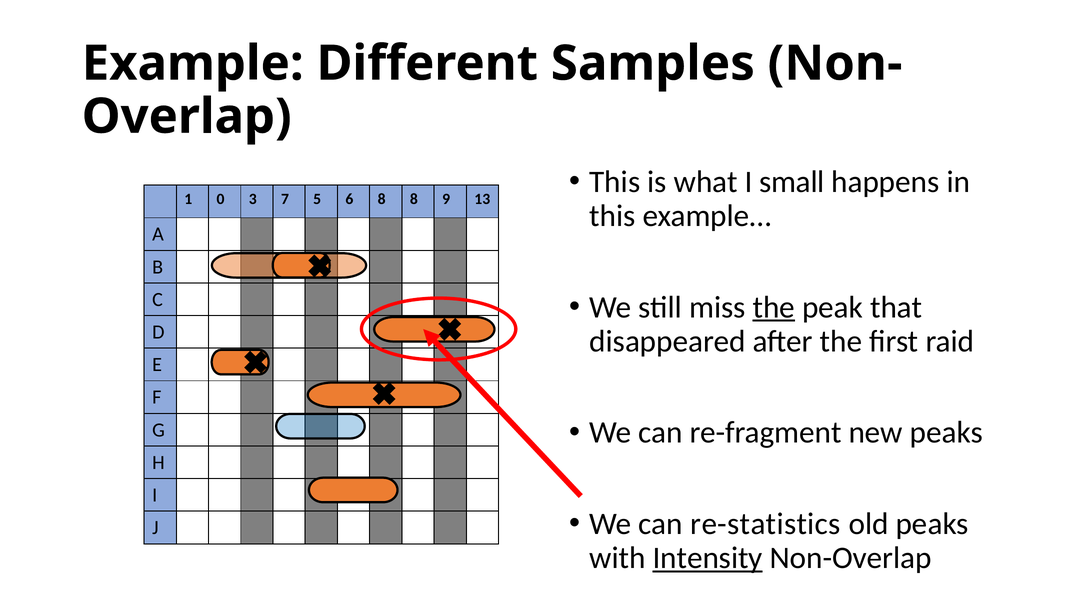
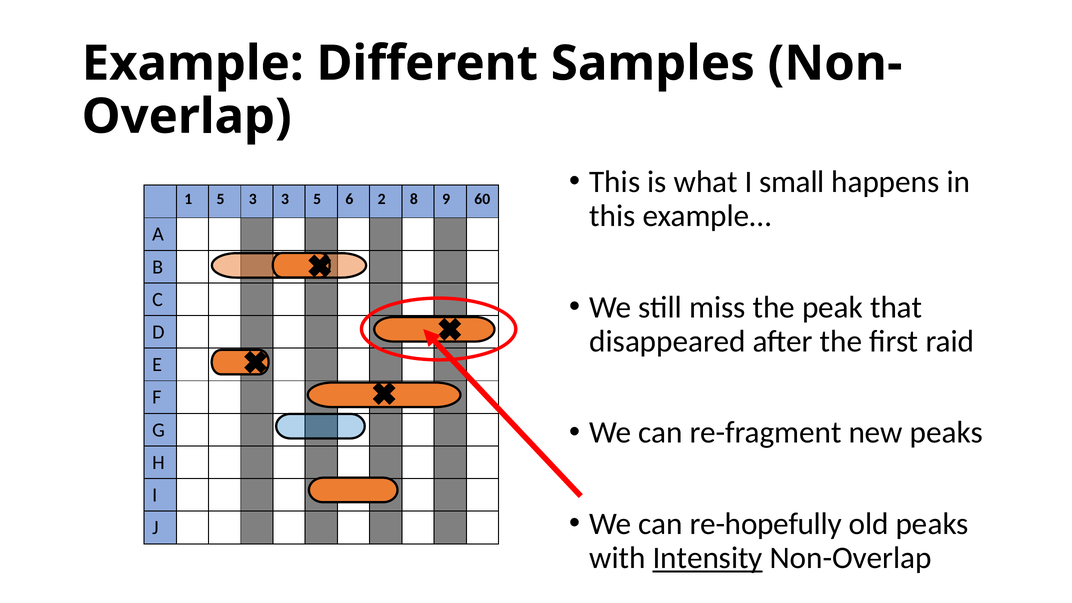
1 0: 0 -> 5 (221, 199)
3 7: 7 -> 3 (285, 199)
6 8: 8 -> 2 (382, 199)
13: 13 -> 60 (482, 199)
the underline: present -> none (774, 307)
re-statistics: re-statistics -> re-hopefully (766, 524)
